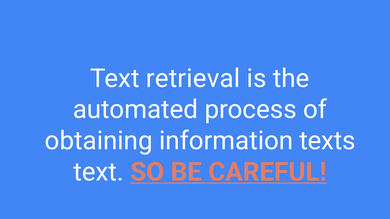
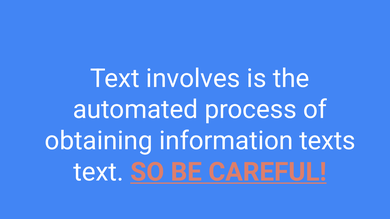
retrieval: retrieval -> involves (193, 79)
